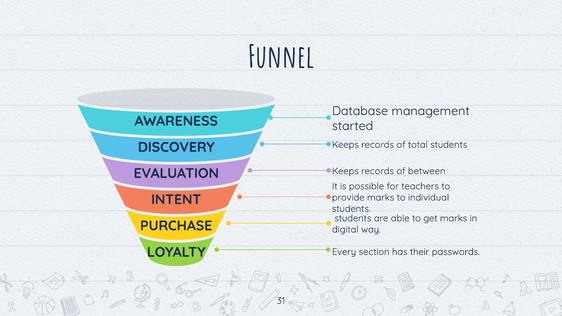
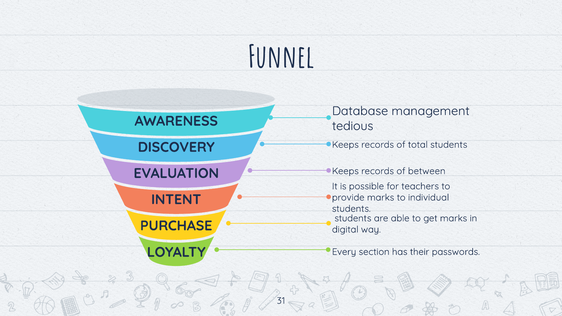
started: started -> tedious (353, 126)
